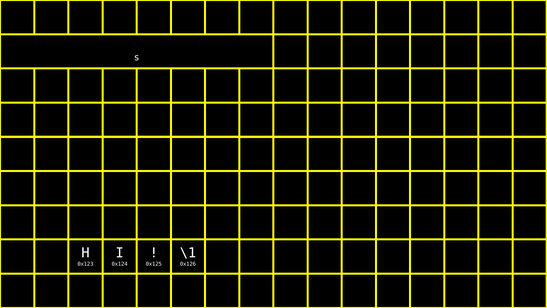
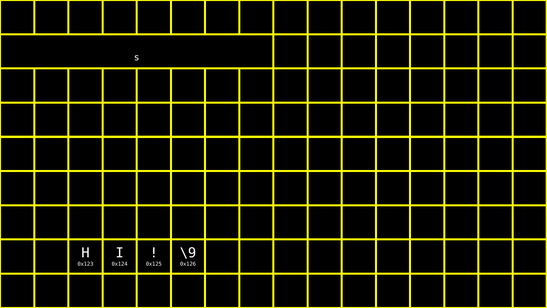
\1: \1 -> \9 (188, 253)
